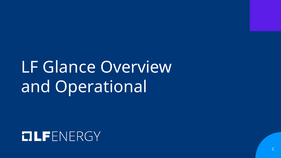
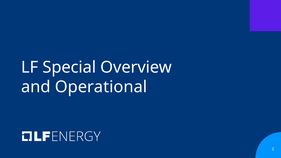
Glance: Glance -> Special (69, 67)
